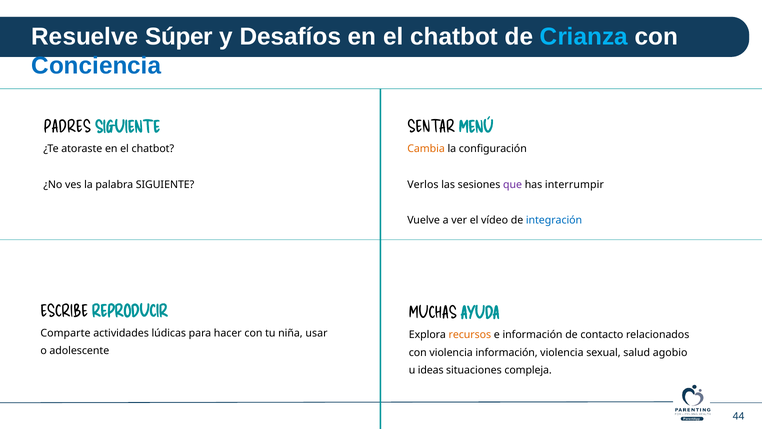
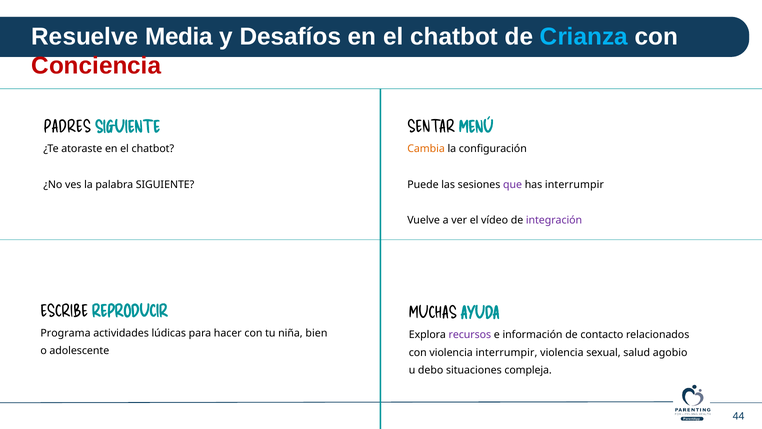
Súper: Súper -> Media (179, 37)
Conciencia colour: blue -> red (96, 66)
Verlos: Verlos -> Puede (423, 184)
integración colour: blue -> purple (554, 220)
Comparte: Comparte -> Programa (65, 333)
usar: usar -> bien (316, 333)
recursos colour: orange -> purple (470, 335)
violencia información: información -> interrumpir (506, 352)
ideas: ideas -> debo (431, 370)
